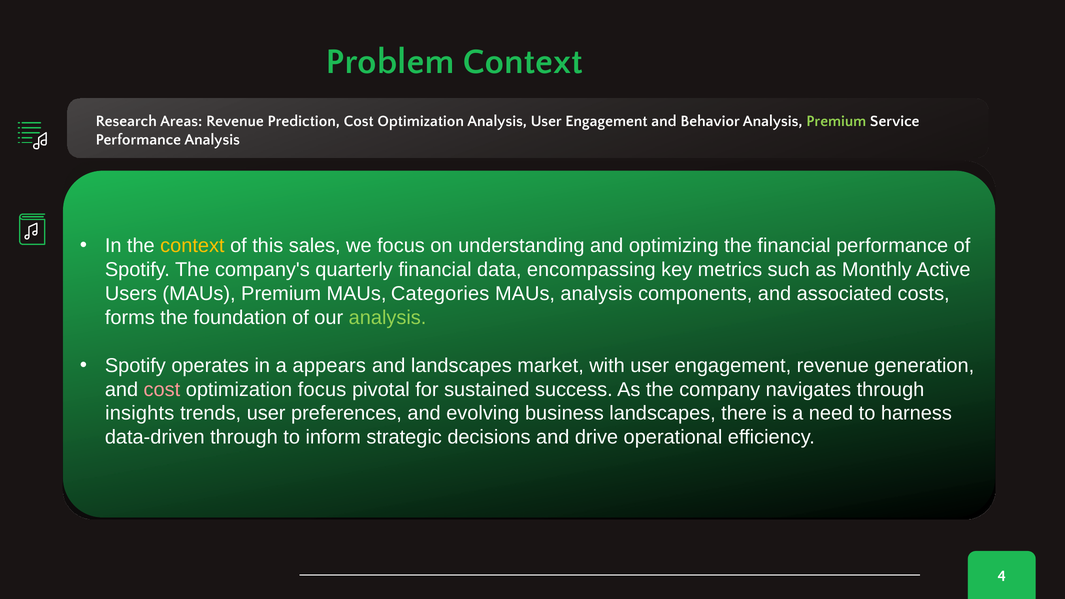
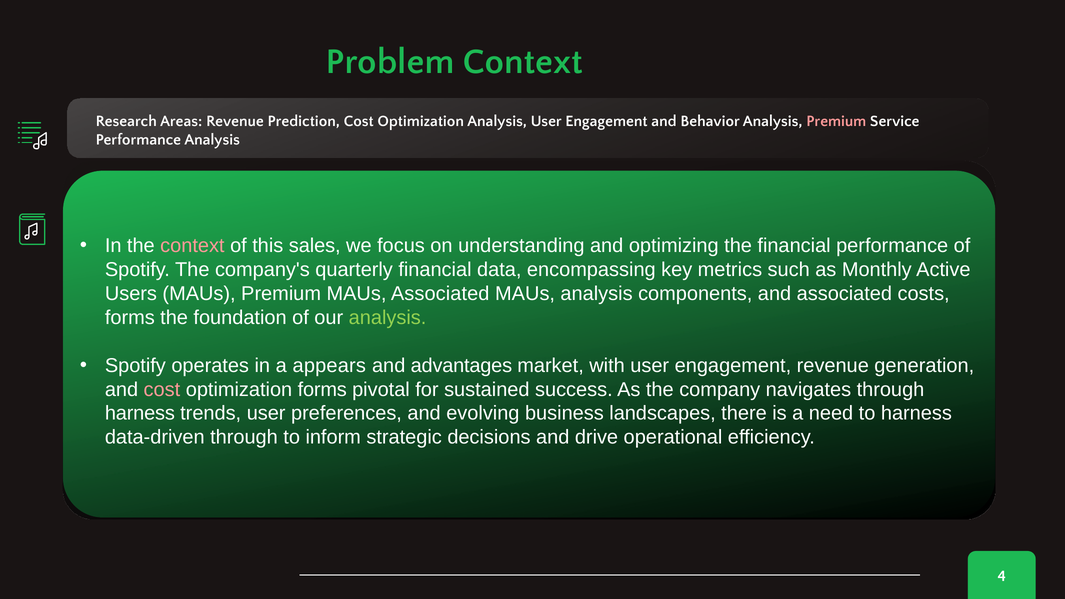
Premium colour: light green -> pink (836, 121)
context colour: yellow -> pink (192, 246)
MAUs Categories: Categories -> Associated (440, 294)
and landscapes: landscapes -> advantages (461, 366)
optimization focus: focus -> forms (322, 389)
insights: insights -> harness (140, 413)
